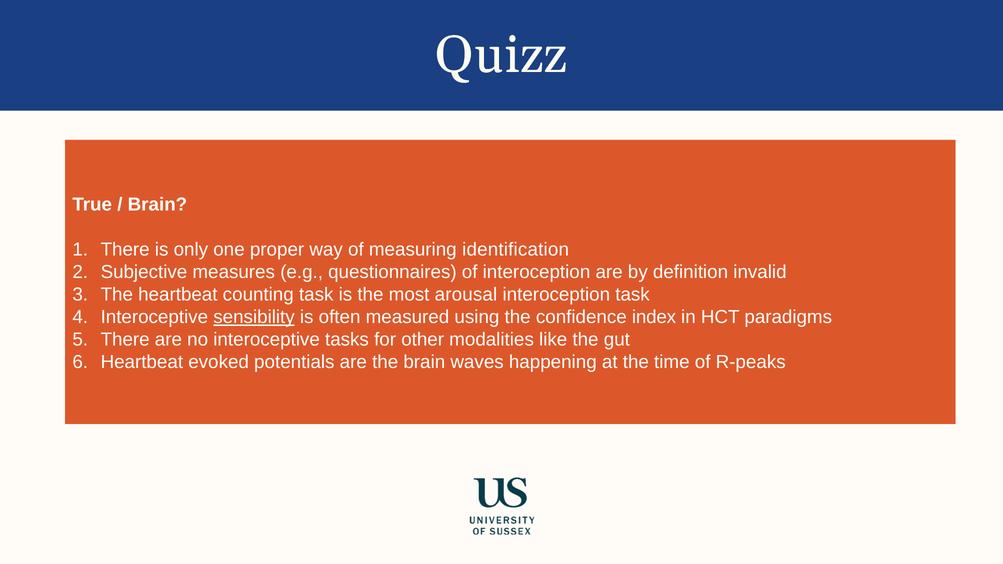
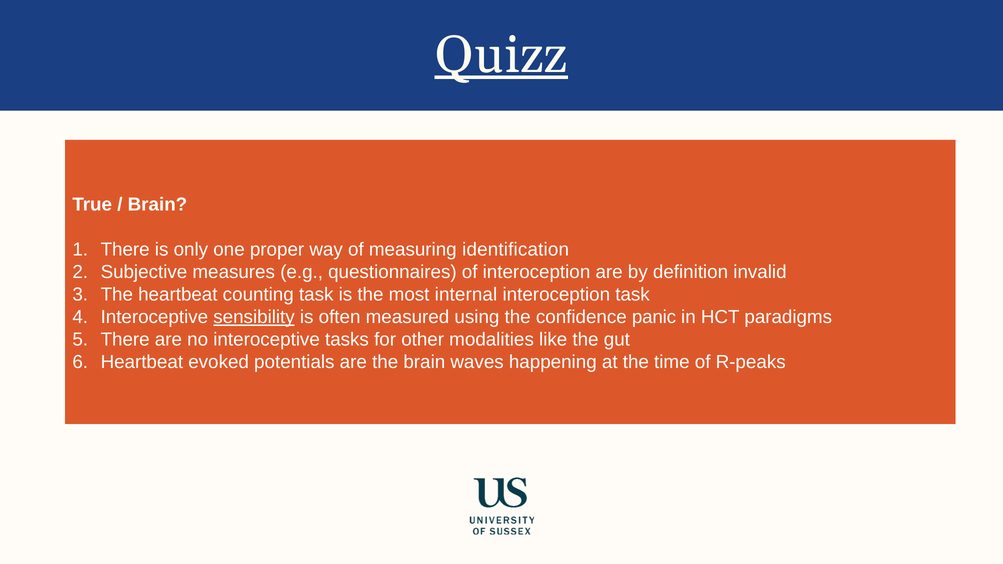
Quizz underline: none -> present (501, 55)
arousal: arousal -> internal (466, 295)
index: index -> panic (654, 317)
